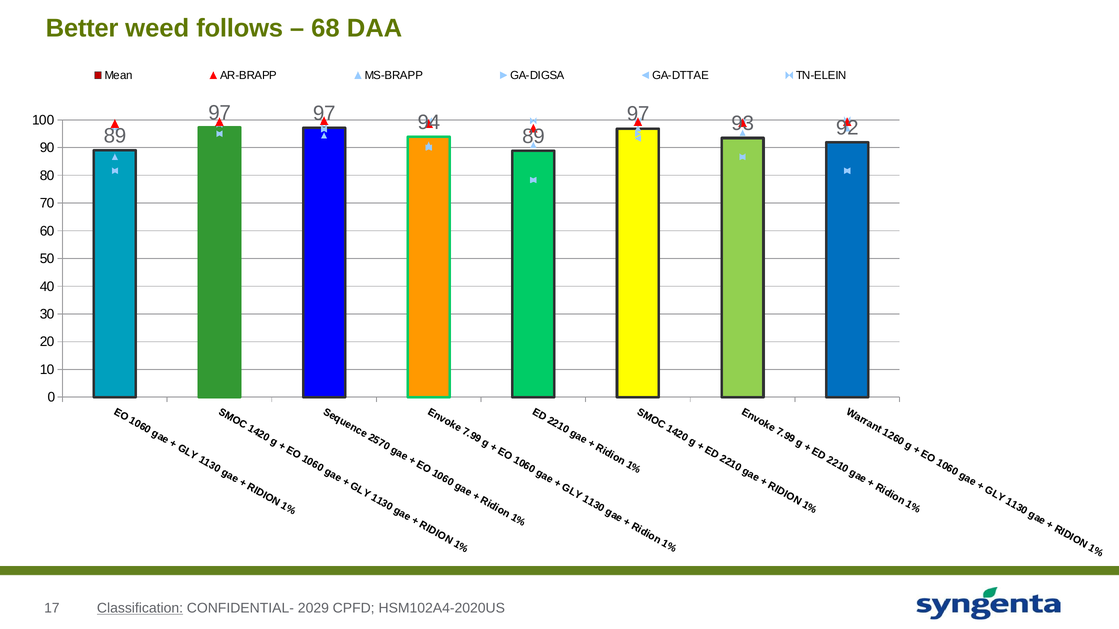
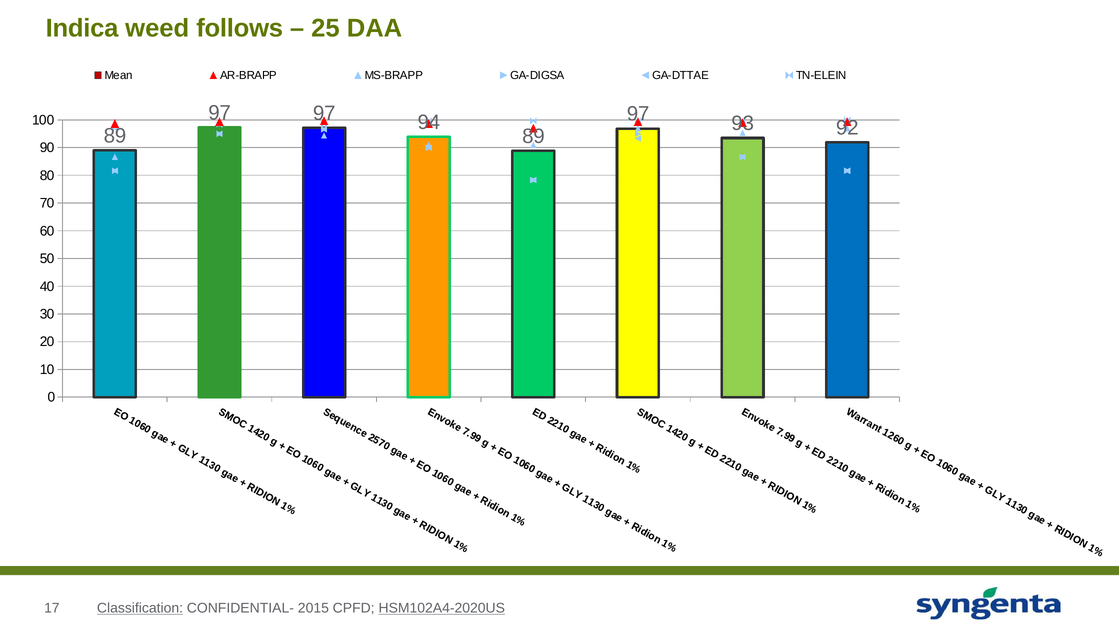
Better: Better -> Indica (82, 28)
68: 68 -> 25 (325, 28)
2029: 2029 -> 2015 (313, 609)
HSM102A4-2020US underline: none -> present (442, 609)
